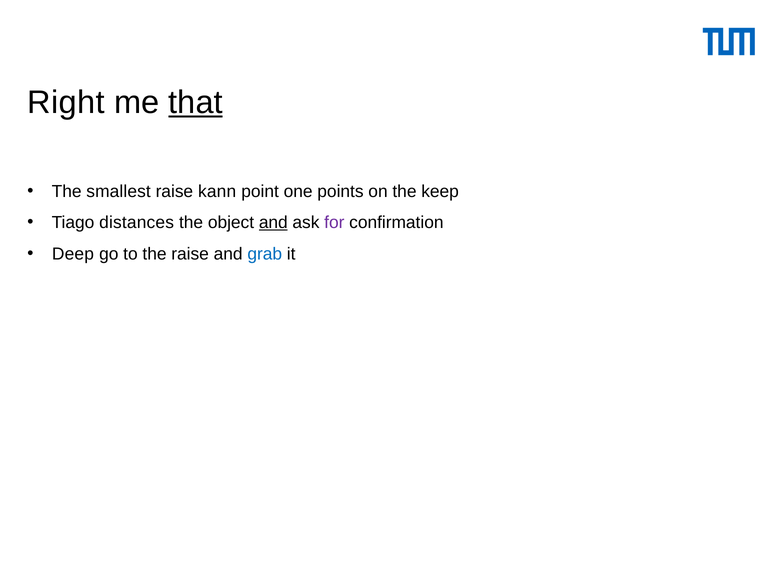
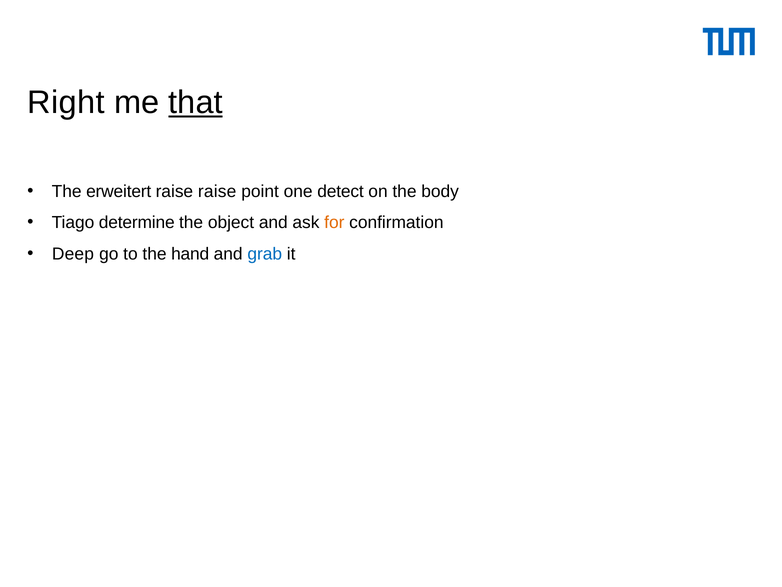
smallest: smallest -> erweitert (119, 191)
raise kann: kann -> raise (217, 191)
points: points -> detect (341, 191)
keep: keep -> body (440, 191)
distances: distances -> determine (137, 222)
and underline: present -> none (273, 222)
for colour: purple -> orange (334, 222)
the raise: raise -> hand (190, 254)
